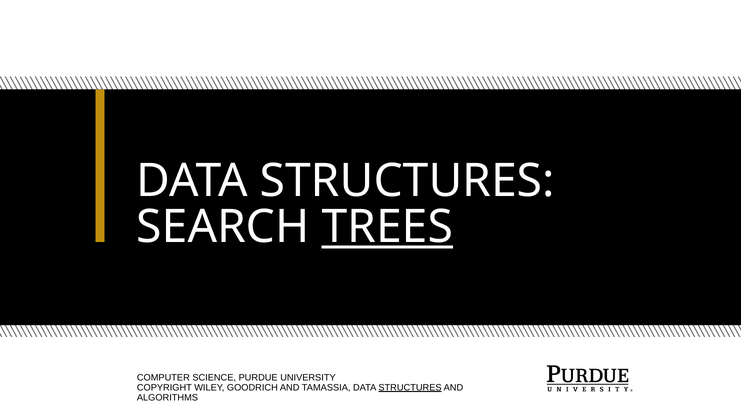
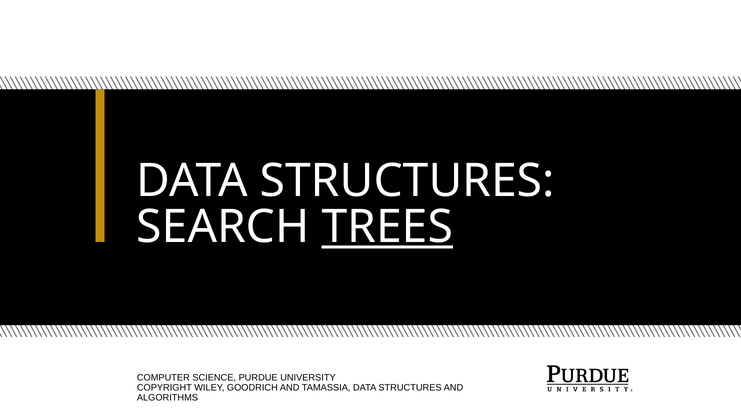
STRUCTURES underline: present -> none (410, 387)
